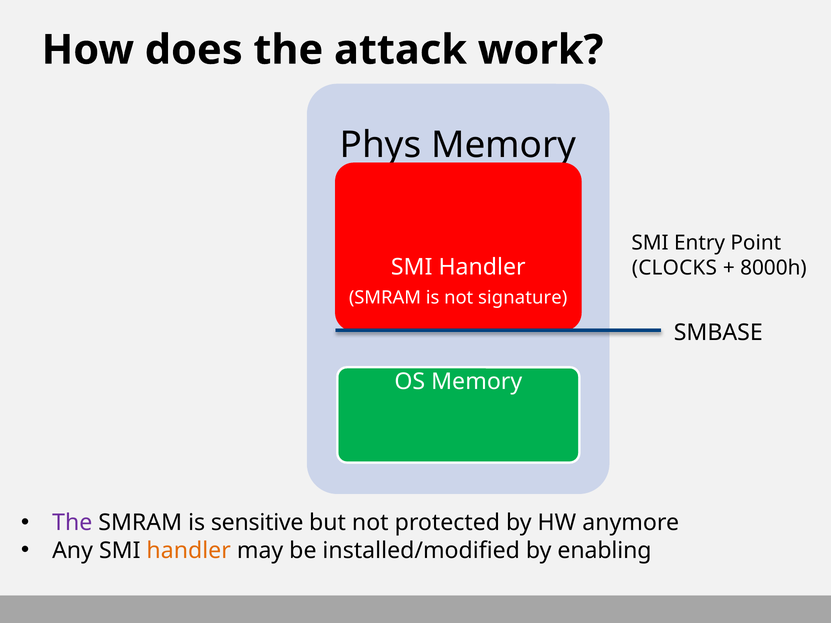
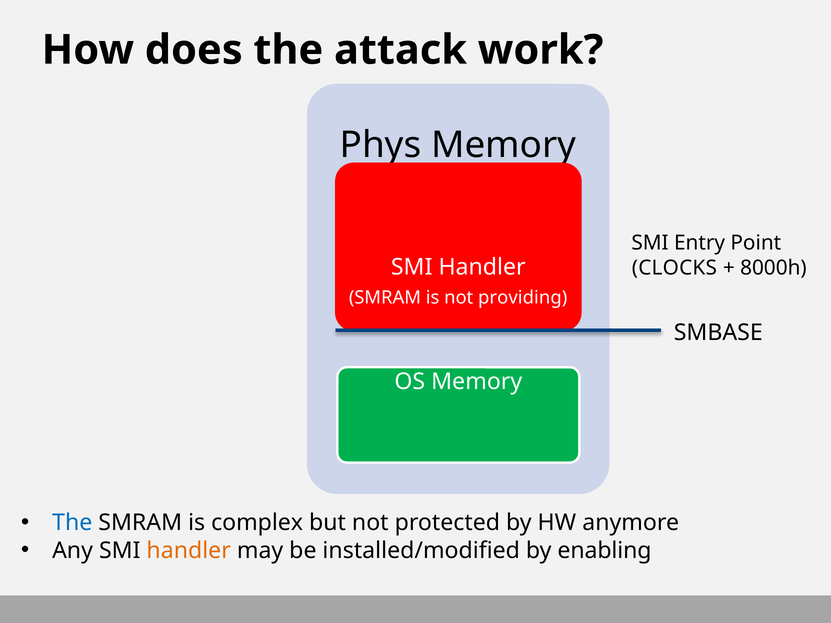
signature: signature -> providing (523, 298)
The colour: purple -> blue (72, 523)
sensitive: sensitive -> complex (257, 523)
